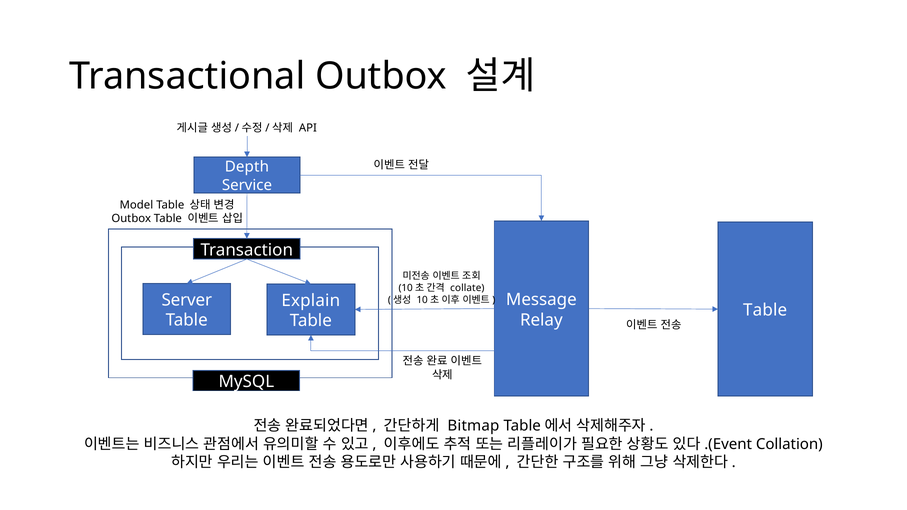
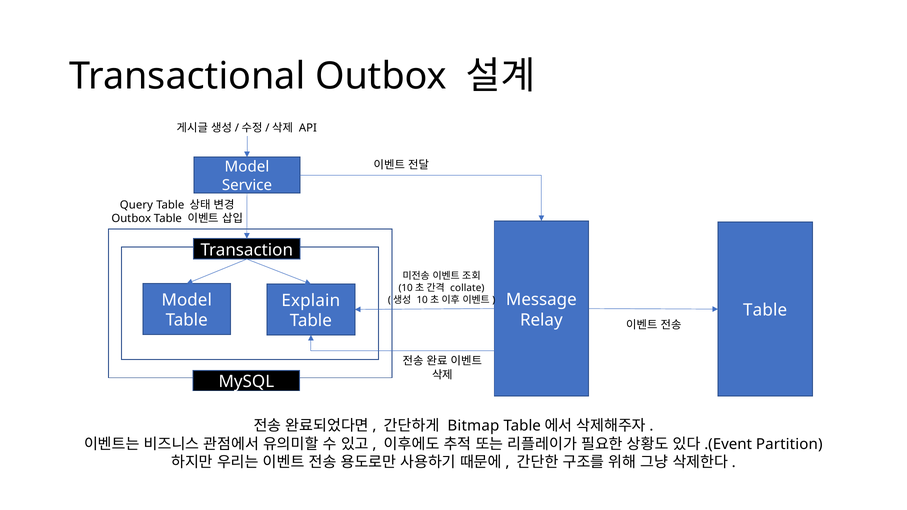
Depth: Depth -> Model (247, 167)
Model: Model -> Query (136, 205)
Server: Server -> Model (187, 300)
Collation: Collation -> Partition (789, 444)
